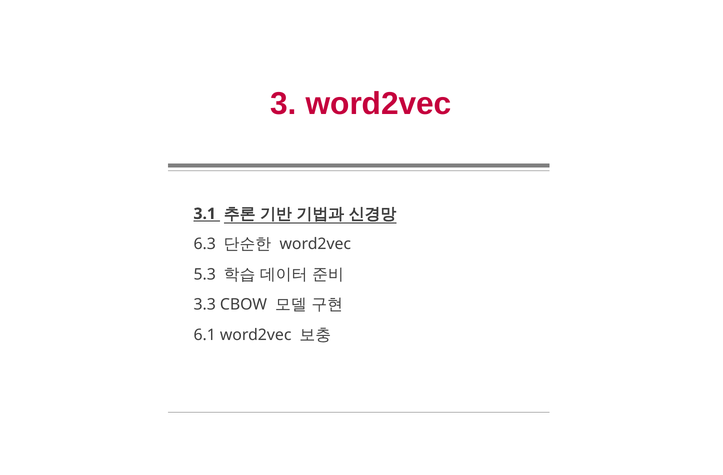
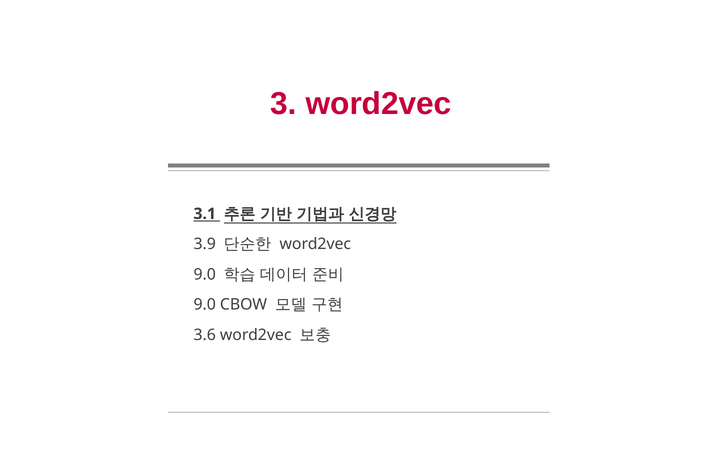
6.3: 6.3 -> 3.9 (205, 244)
5.3: 5.3 -> 9.0 (205, 274)
3.3: 3.3 -> 9.0 (205, 305)
6.1: 6.1 -> 3.6 (205, 335)
